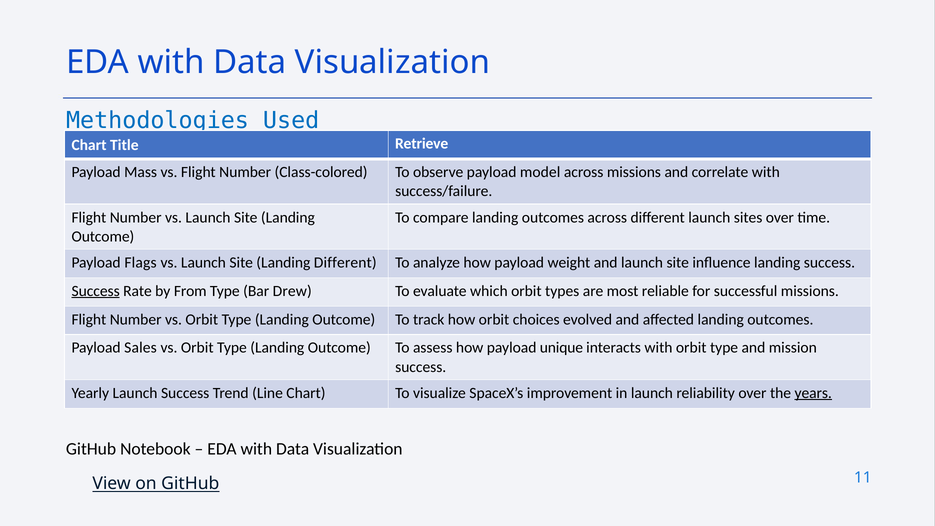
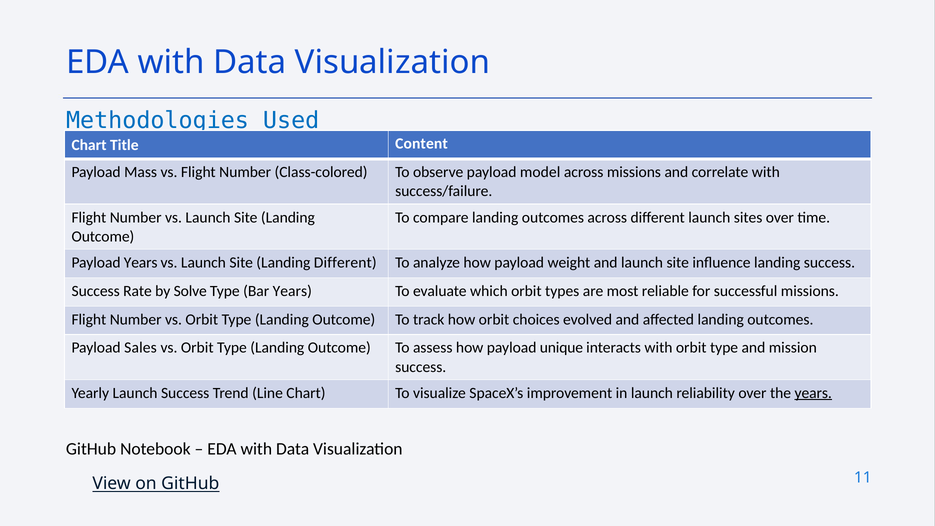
Retrieve: Retrieve -> Content (421, 144)
Payload Flags: Flags -> Years (141, 262)
Success underline: present -> none (96, 291)
From: From -> Solve (190, 291)
Bar Drew: Drew -> Years (292, 291)
